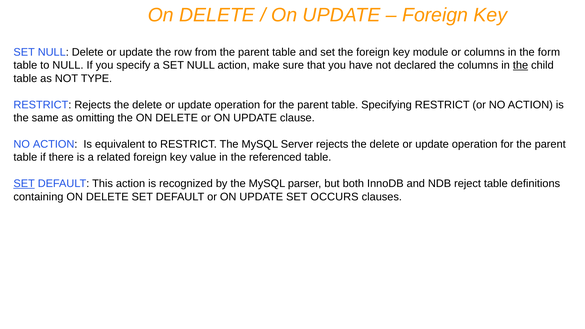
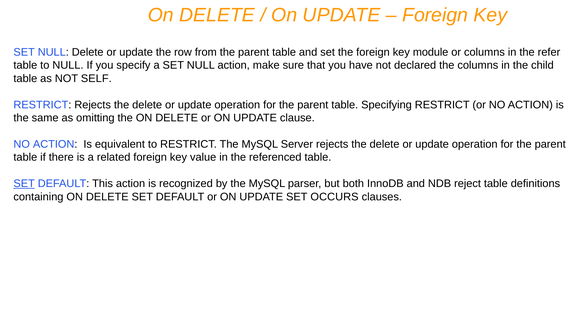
form: form -> refer (549, 52)
the underline: present -> none (521, 65)
TYPE: TYPE -> SELF (96, 78)
